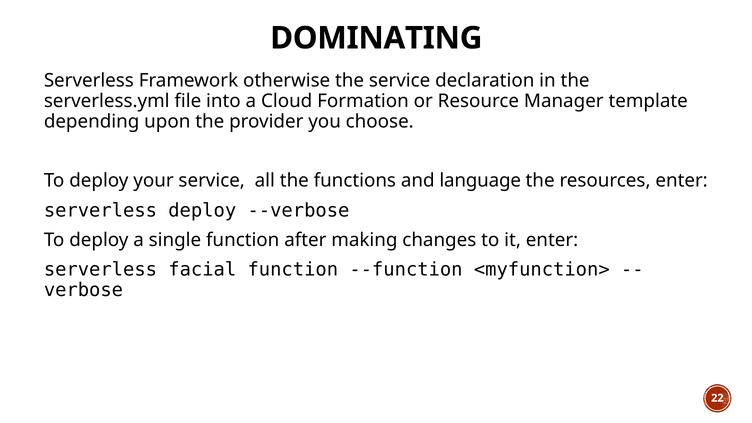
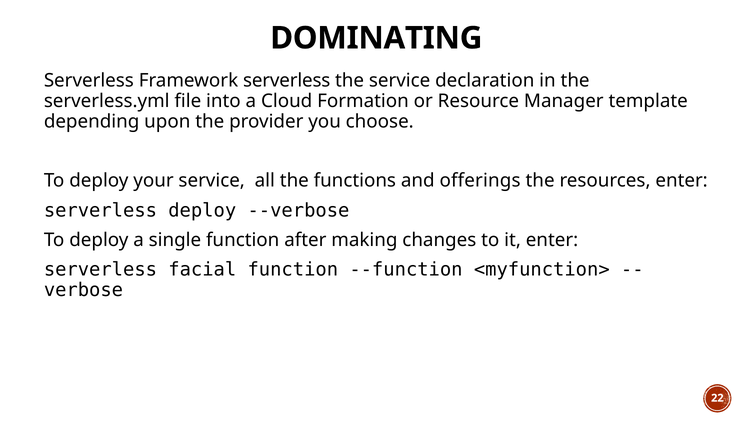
Framework otherwise: otherwise -> serverless (287, 81)
language: language -> offerings (480, 181)
